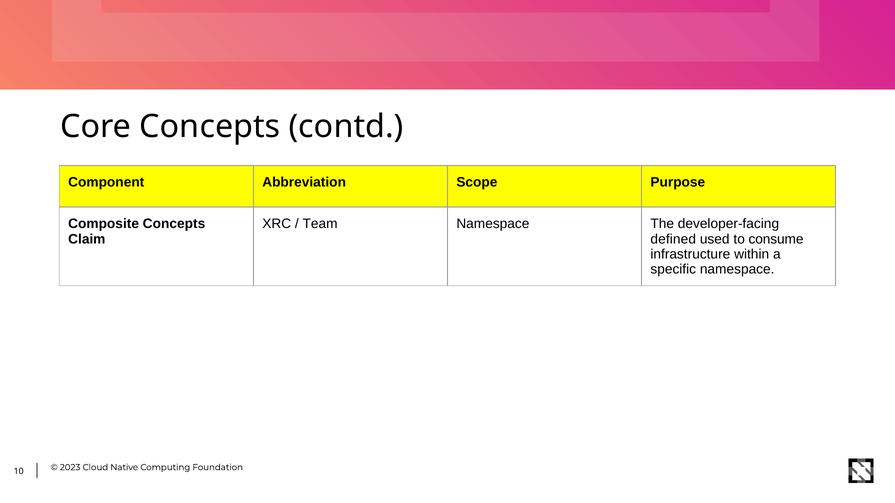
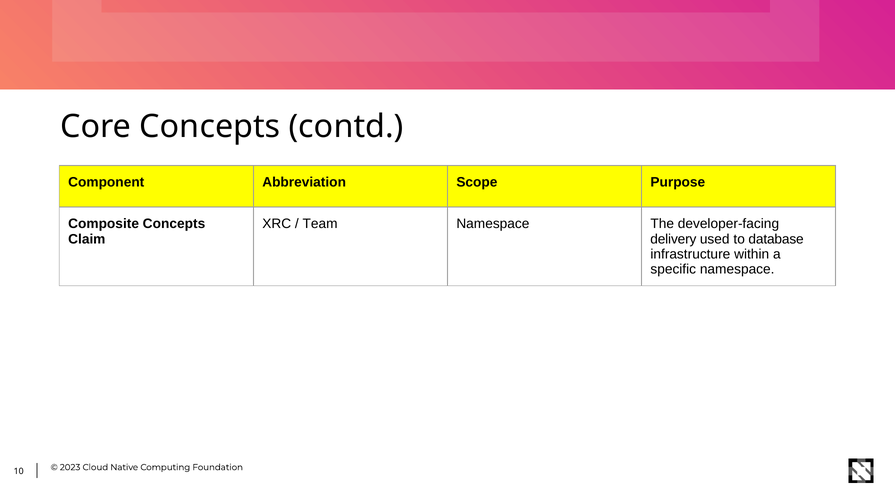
defined: defined -> delivery (673, 239)
consume: consume -> database (776, 239)
